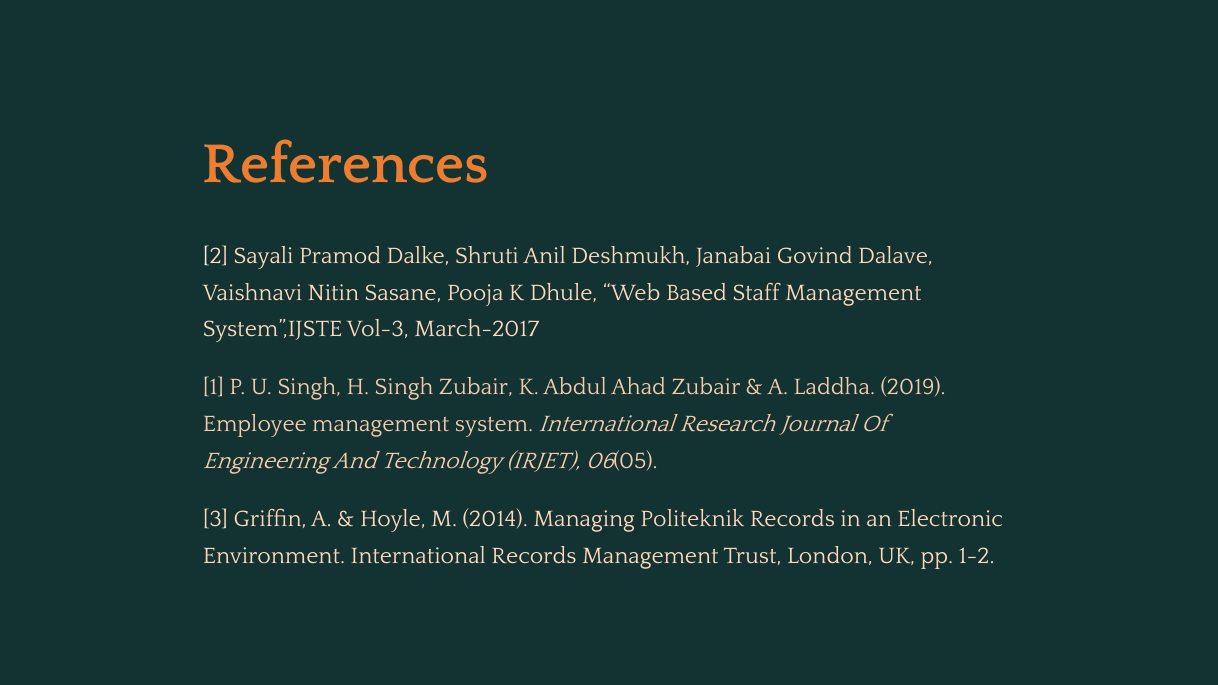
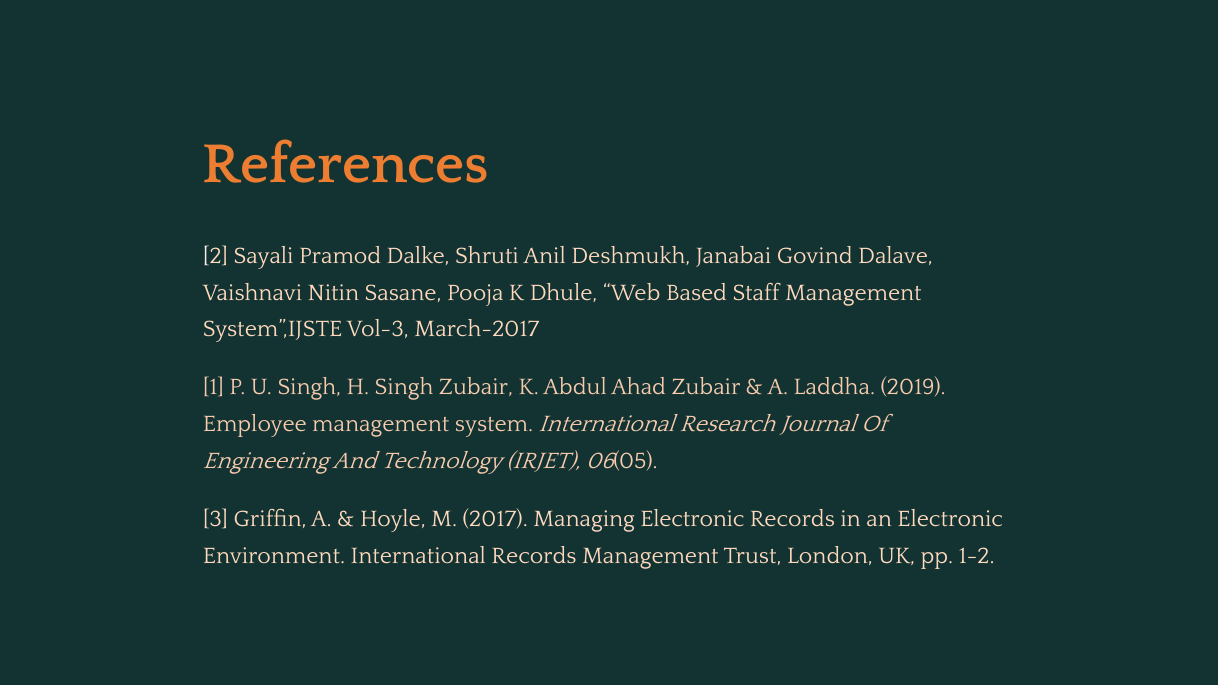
2014: 2014 -> 2017 (495, 519)
Managing Politeknik: Politeknik -> Electronic (693, 519)
